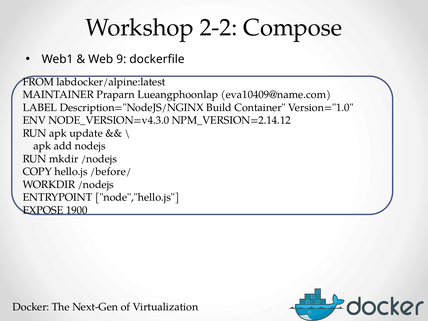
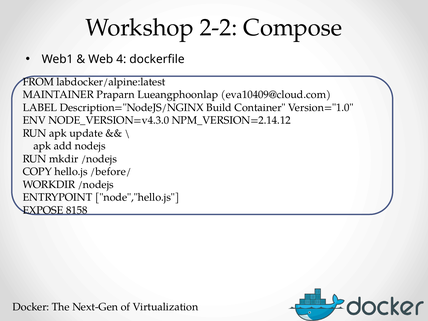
9: 9 -> 4 (121, 59)
eva10409@name.com: eva10409@name.com -> eva10409@cloud.com (276, 95)
1900: 1900 -> 8158 (77, 210)
